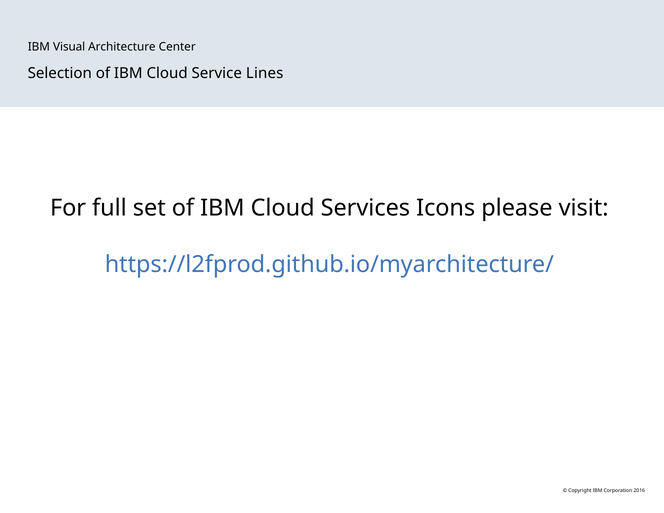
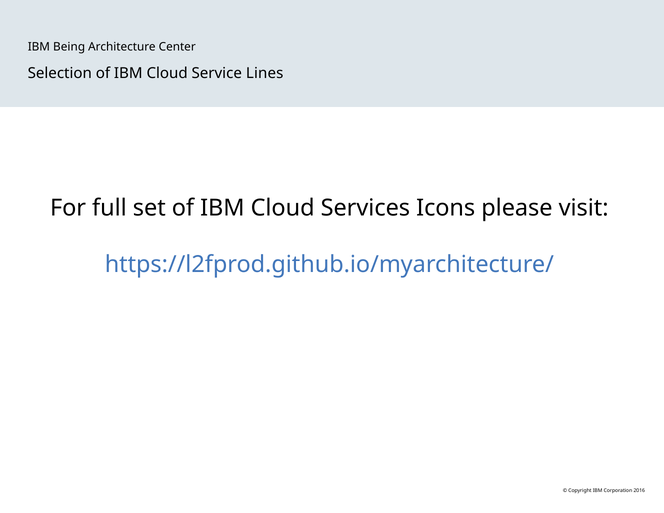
Visual: Visual -> Being (69, 47)
